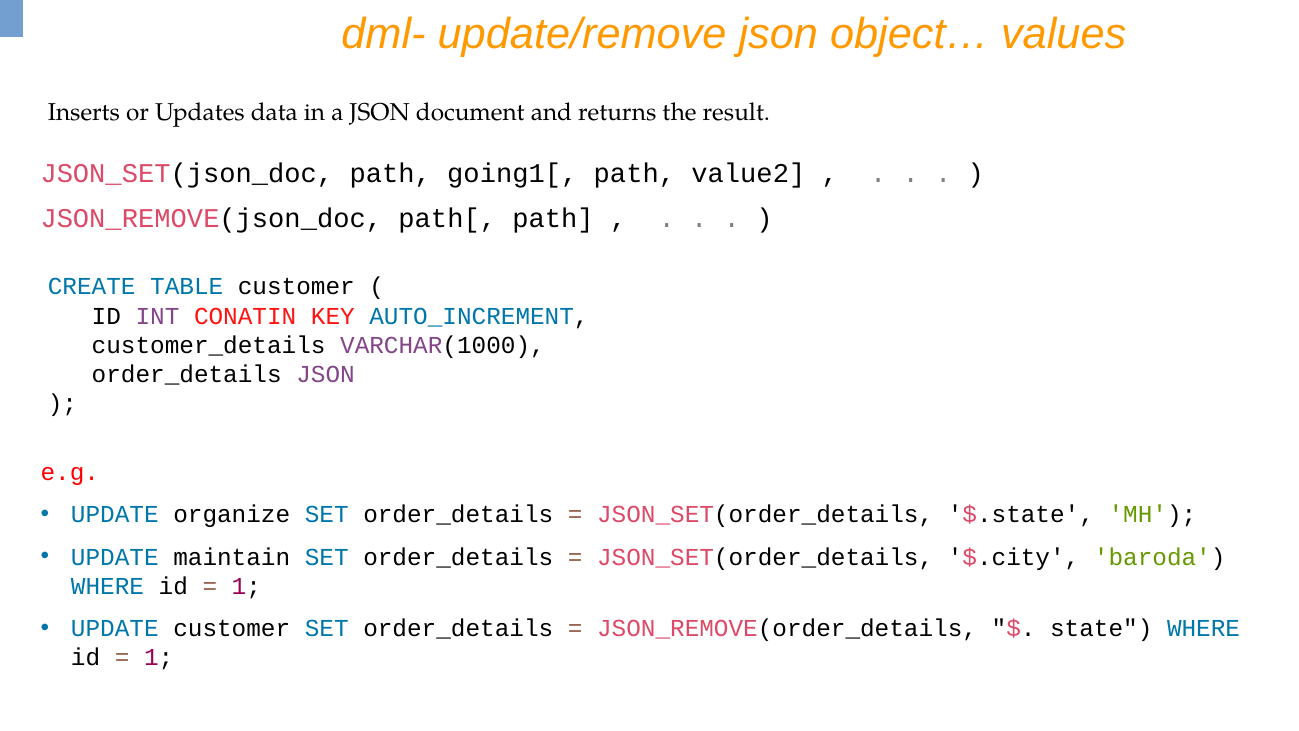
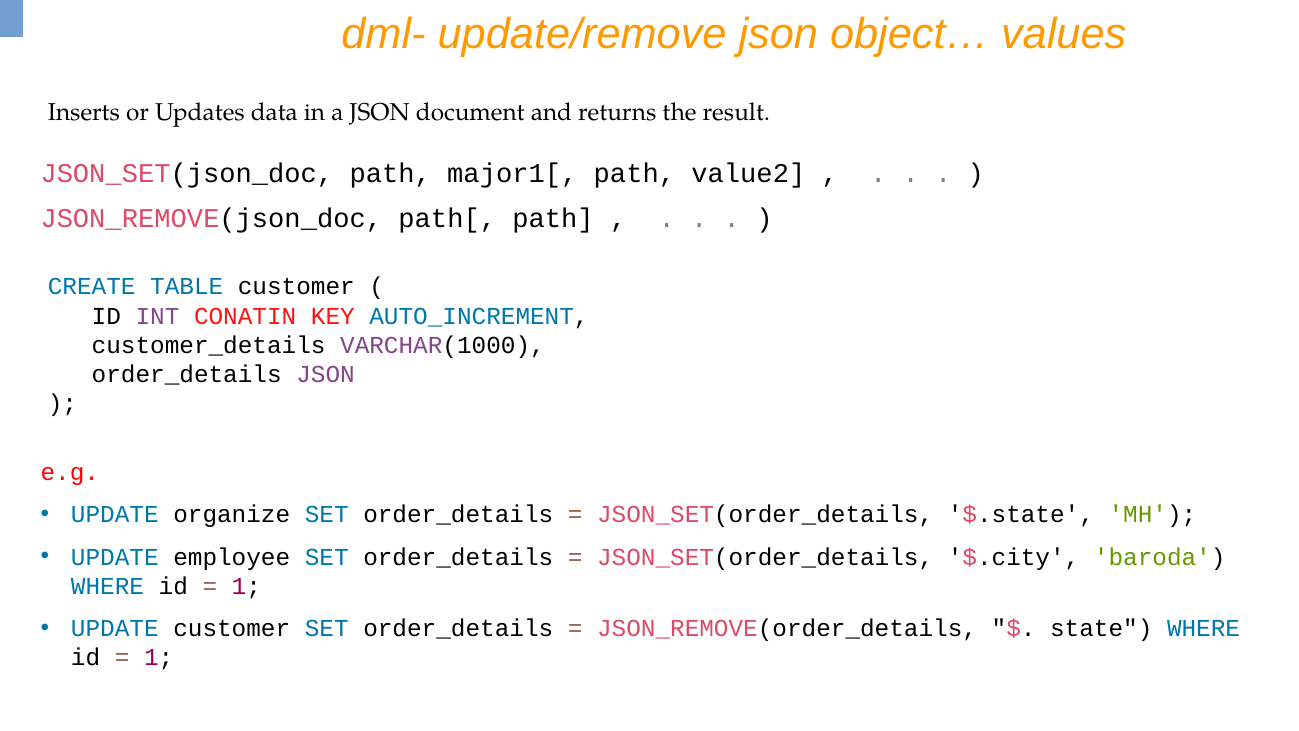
going1[: going1[ -> major1[ (512, 173)
maintain: maintain -> employee (232, 557)
